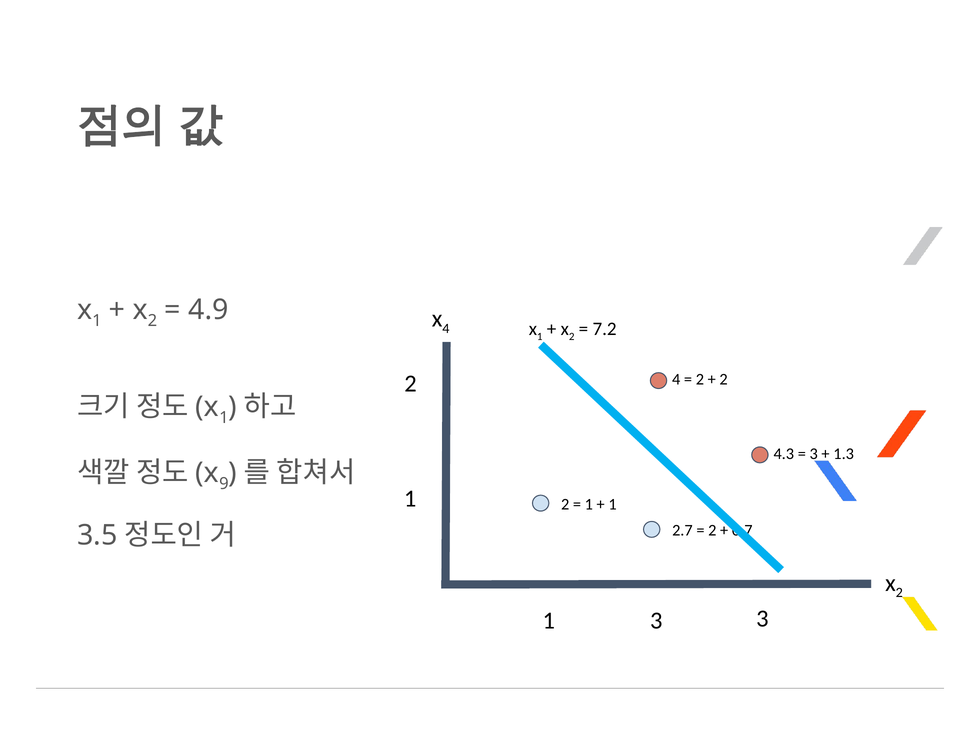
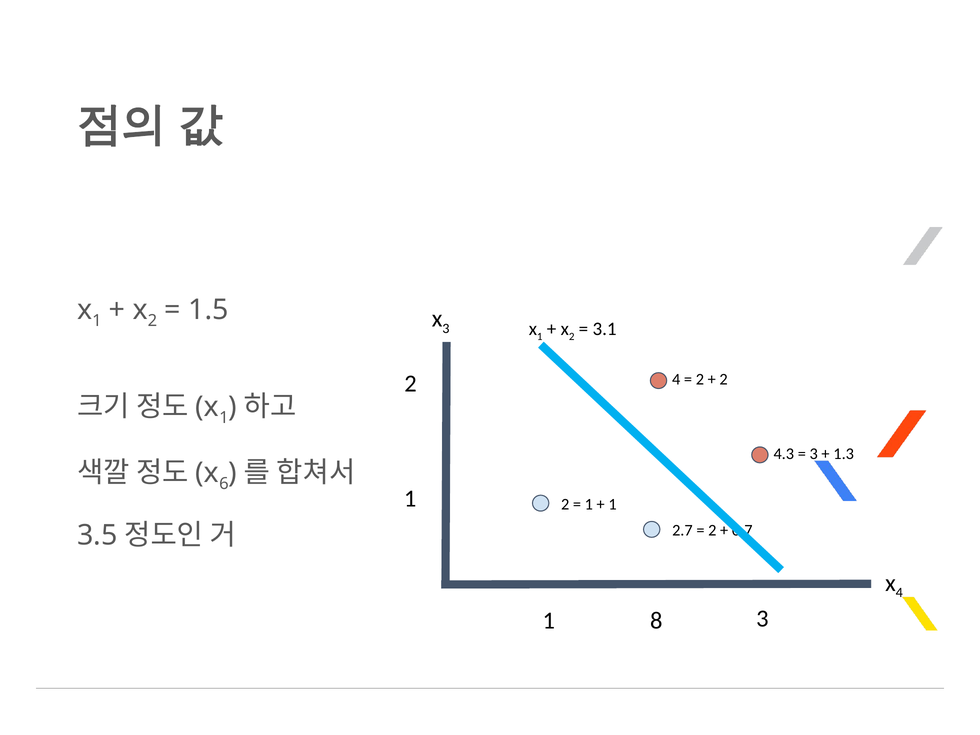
4.9: 4.9 -> 1.5 (208, 310)
4: 4 -> 3 (446, 328)
7.2: 7.2 -> 3.1 (605, 329)
9: 9 -> 6 (224, 484)
2: 2 -> 4 (899, 592)
1 3: 3 -> 8 (656, 621)
